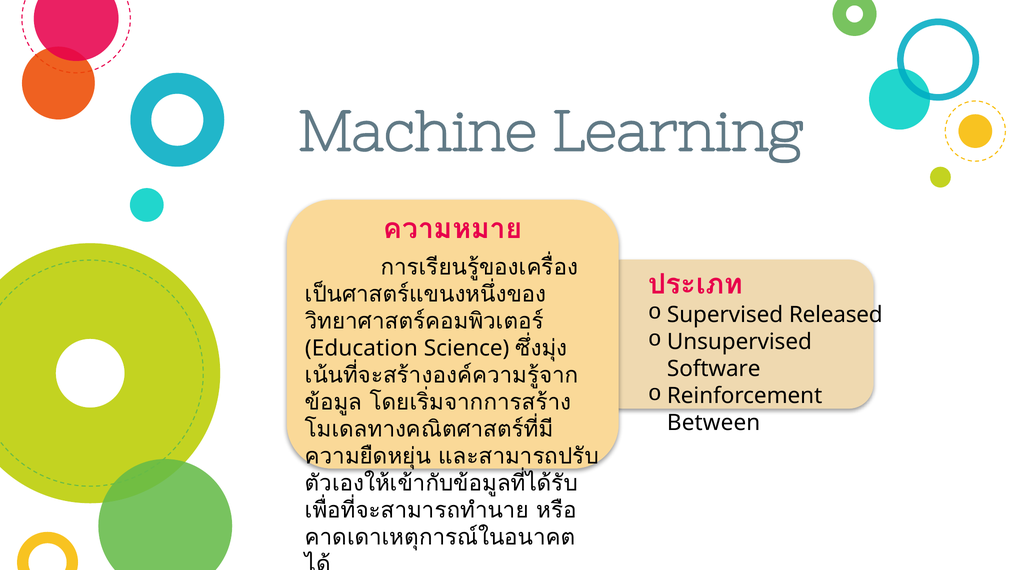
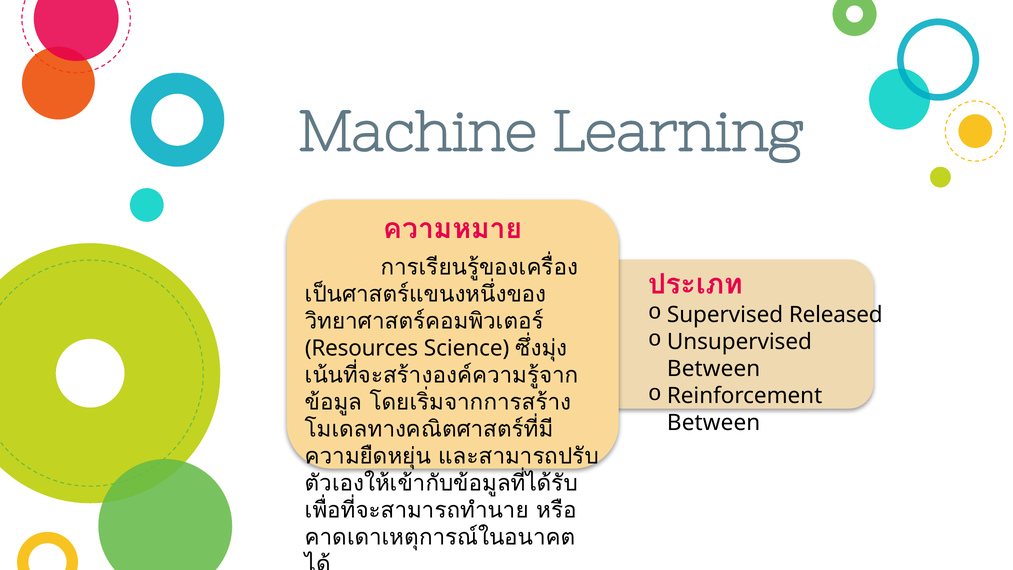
Education: Education -> Resources (362, 348)
Software: Software -> Between (714, 369)
